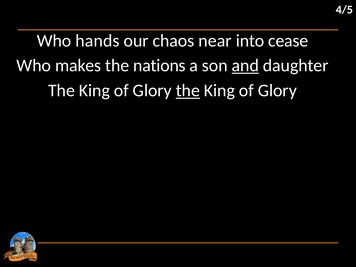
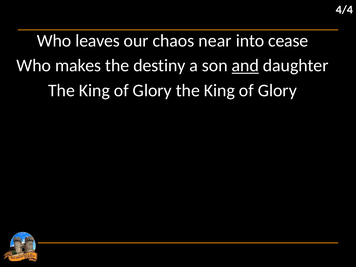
4/5: 4/5 -> 4/4 (344, 10)
hands: hands -> leaves (98, 41)
nations: nations -> destiny (159, 66)
the underline: present -> none (188, 91)
